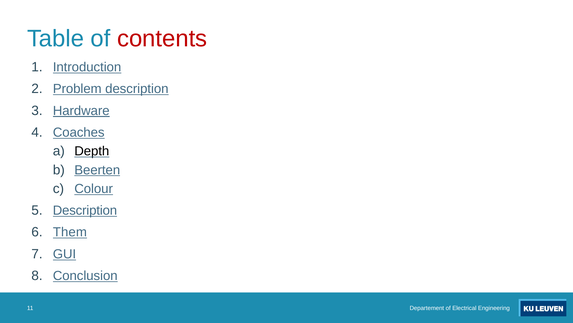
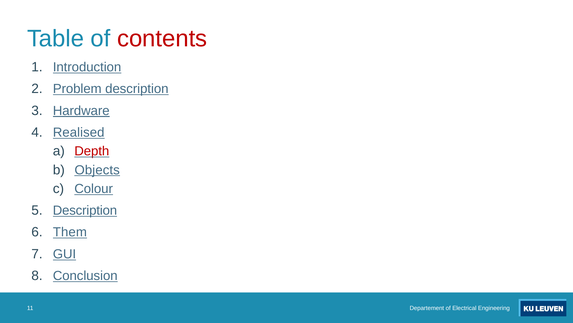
Coaches: Coaches -> Realised (79, 132)
Depth colour: black -> red (92, 151)
Beerten: Beerten -> Objects (97, 170)
